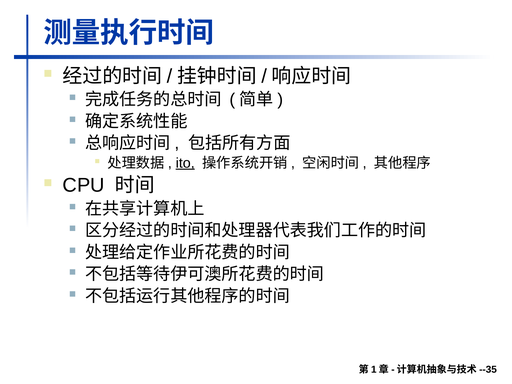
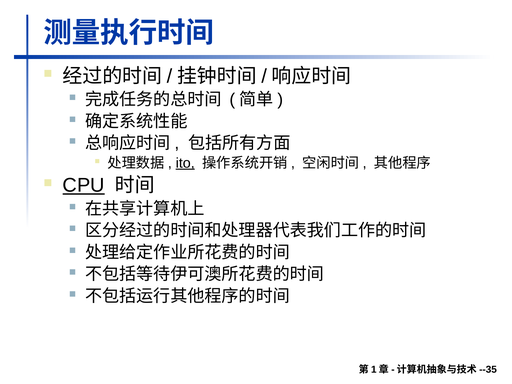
CPU underline: none -> present (84, 185)
